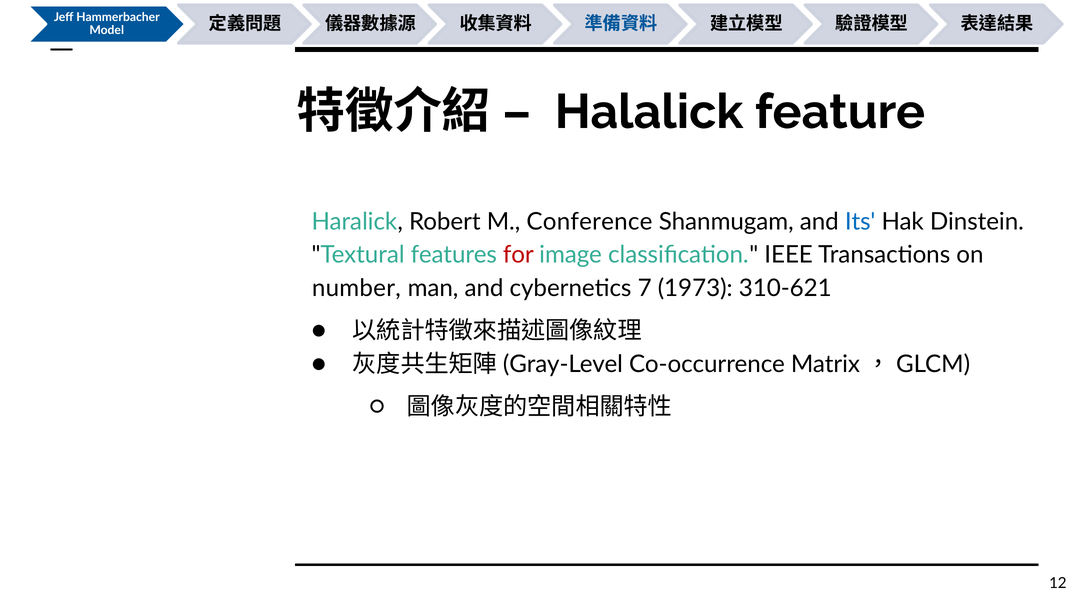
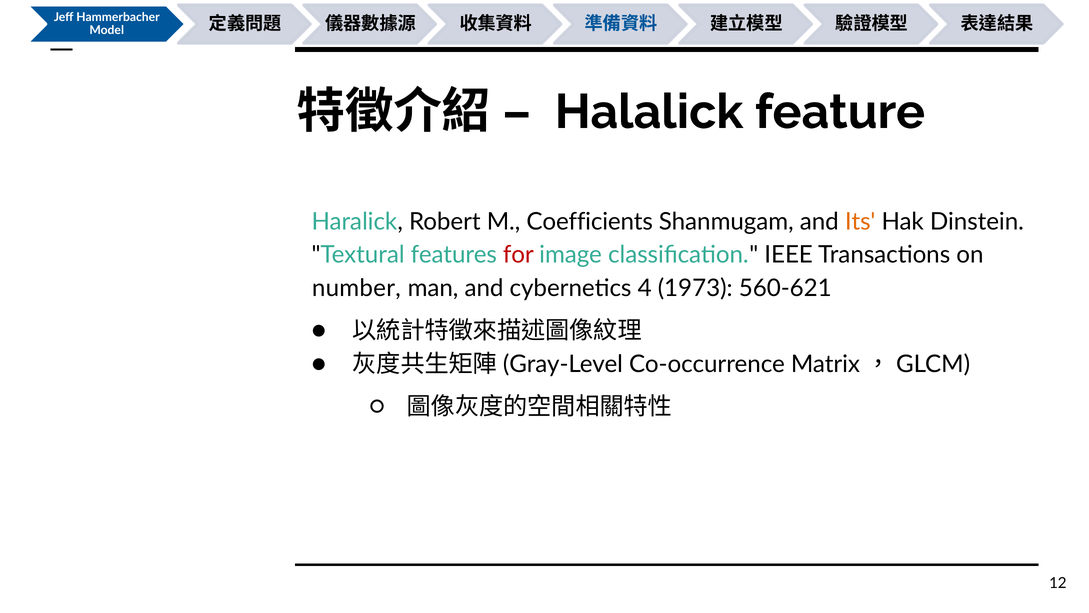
Conference: Conference -> Coefficients (590, 221)
Its colour: blue -> orange (860, 221)
7: 7 -> 4 (645, 288)
310-621: 310-621 -> 560-621 (785, 288)
